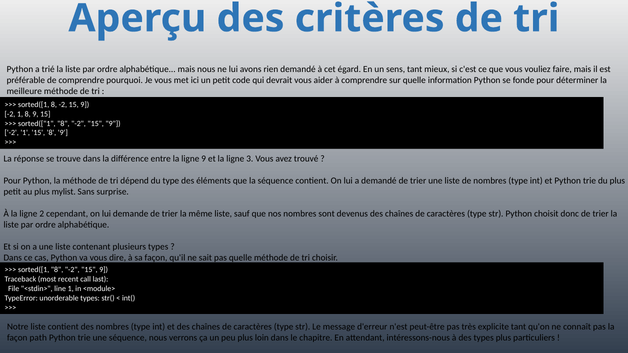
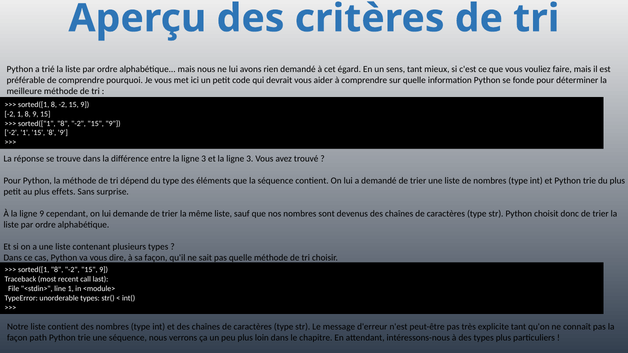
entre la ligne 9: 9 -> 3 (204, 159)
mylist: mylist -> effets (64, 192)
ligne 2: 2 -> 9 (42, 214)
